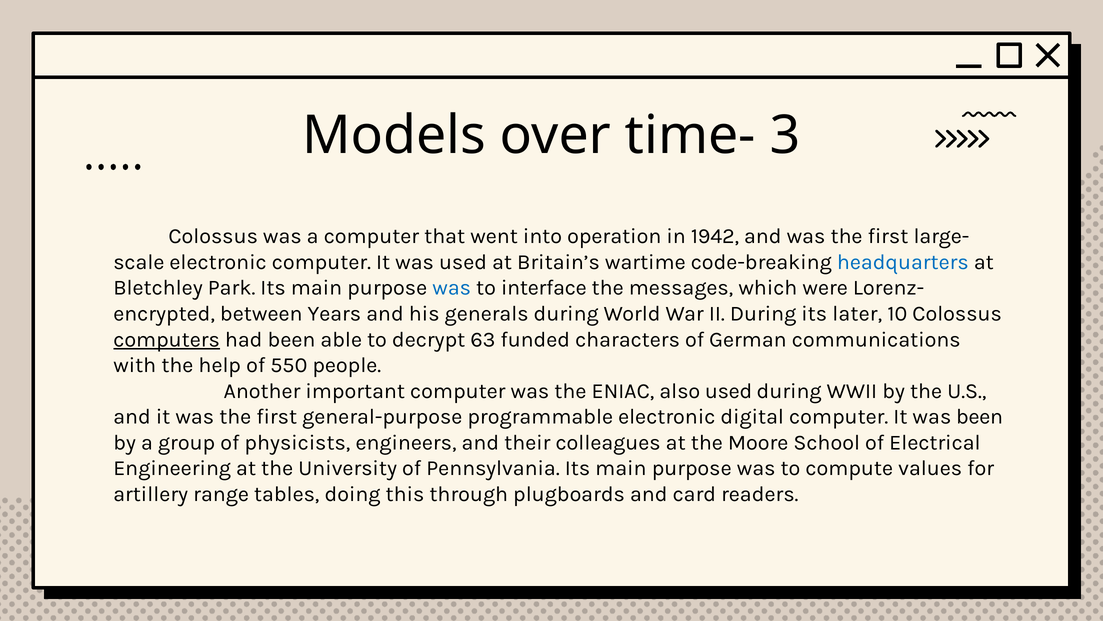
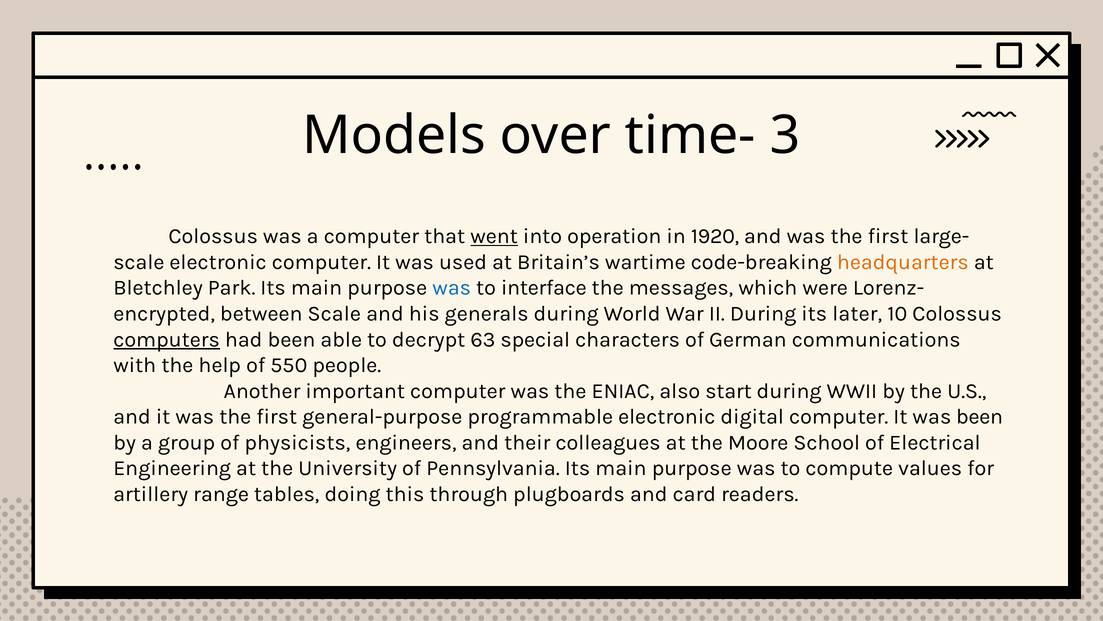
went underline: none -> present (494, 236)
1942: 1942 -> 1920 (715, 236)
headquarters colour: blue -> orange (903, 262)
between Years: Years -> Scale (334, 313)
funded: funded -> special (535, 339)
also used: used -> start (729, 391)
